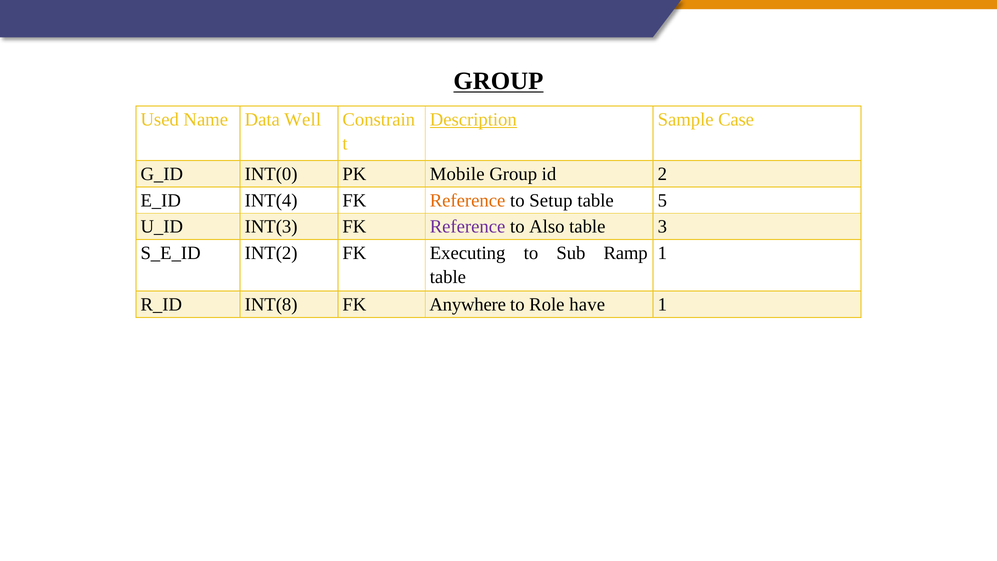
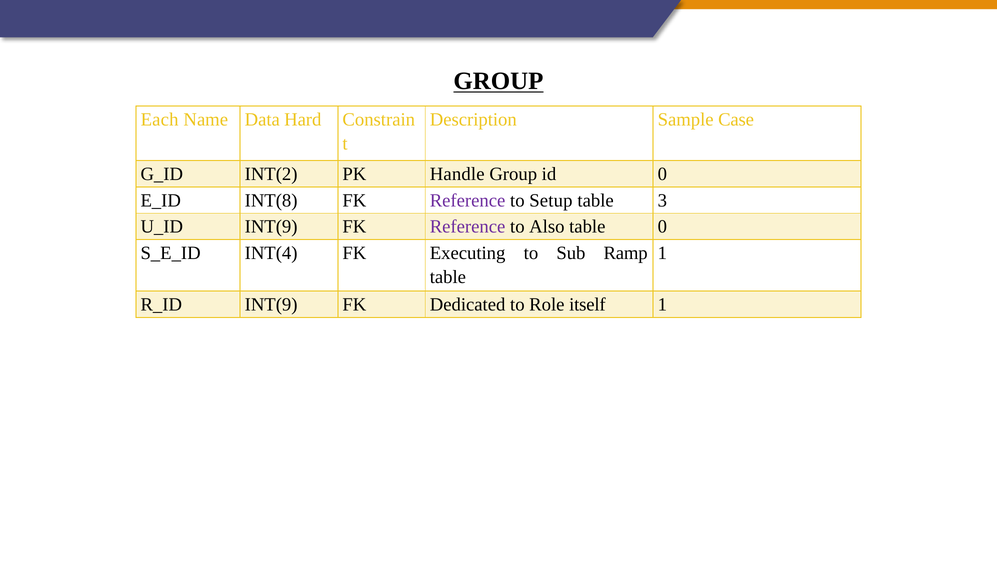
Used: Used -> Each (160, 120)
Well: Well -> Hard (303, 120)
Description underline: present -> none (473, 120)
INT(0: INT(0 -> INT(2 (271, 174)
Mobile: Mobile -> Handle (457, 174)
id 2: 2 -> 0 (662, 174)
INT(4: INT(4 -> INT(8 (271, 200)
Reference colour: orange -> purple (468, 200)
5: 5 -> 3 (662, 200)
INT(3: INT(3 -> INT(9 (271, 227)
table 3: 3 -> 0 (662, 227)
INT(2: INT(2 -> INT(4 (271, 253)
INT(8: INT(8 -> INT(9 (271, 305)
Anywhere: Anywhere -> Dedicated (468, 305)
have: have -> itself (587, 305)
